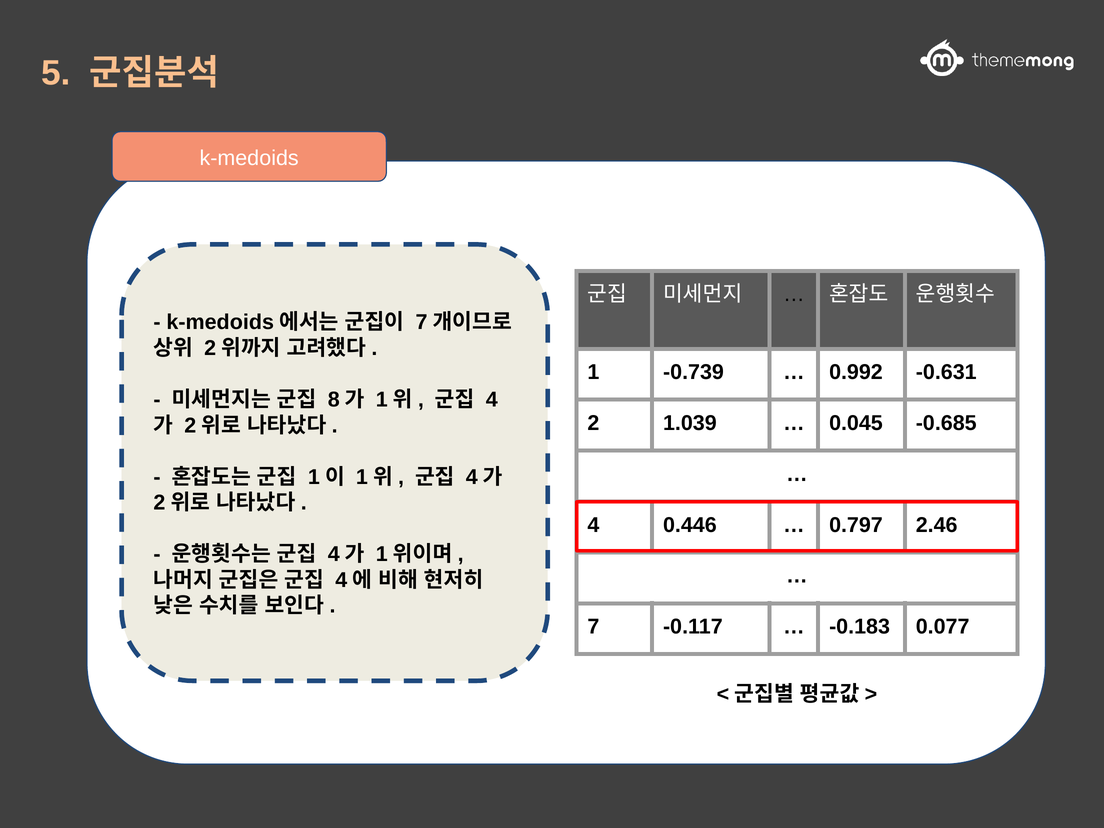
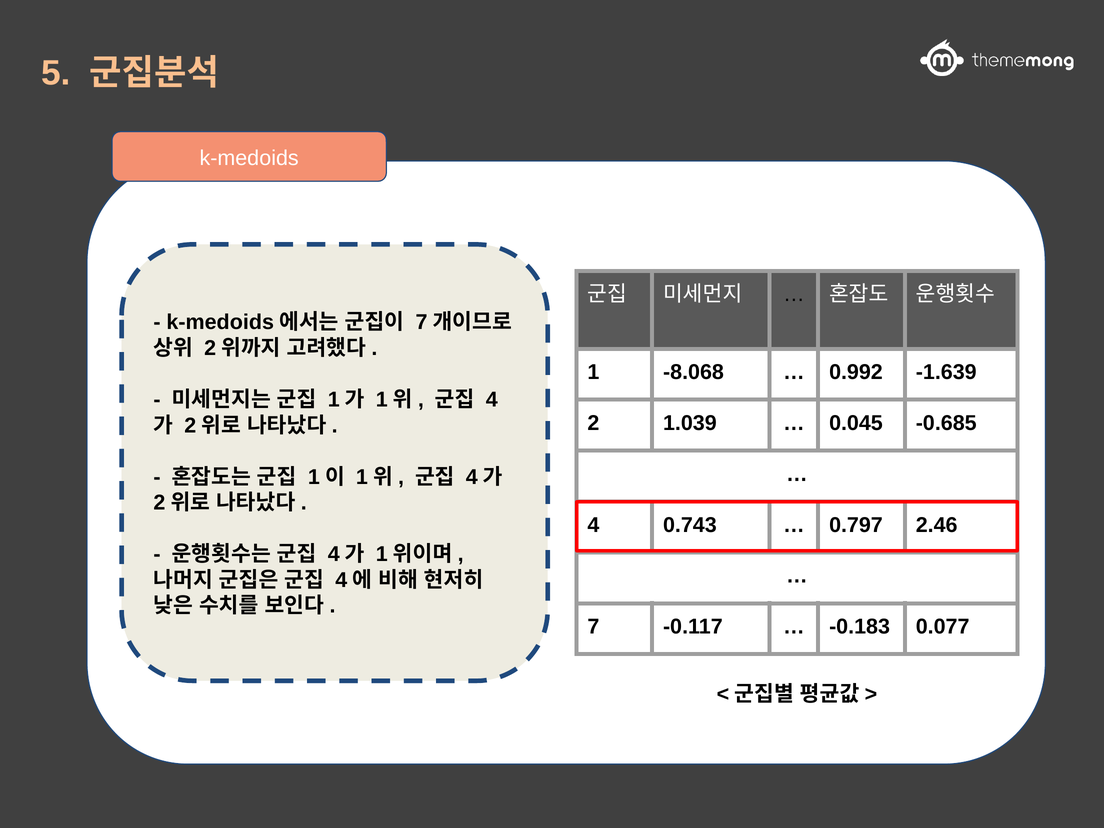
-0.739: -0.739 -> -8.068 (693, 372)
-0.631: -0.631 -> -1.639 (946, 372)
8: 8 -> 1 (334, 400)
0.446: 0.446 -> 0.743 (690, 525)
